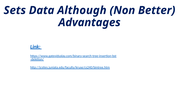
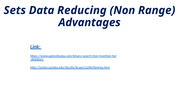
Although: Although -> Reducing (82, 10)
Better: Better -> Range (157, 10)
